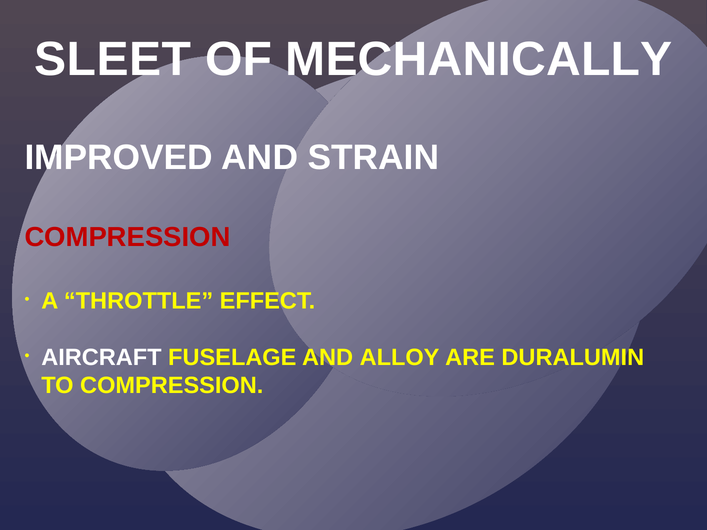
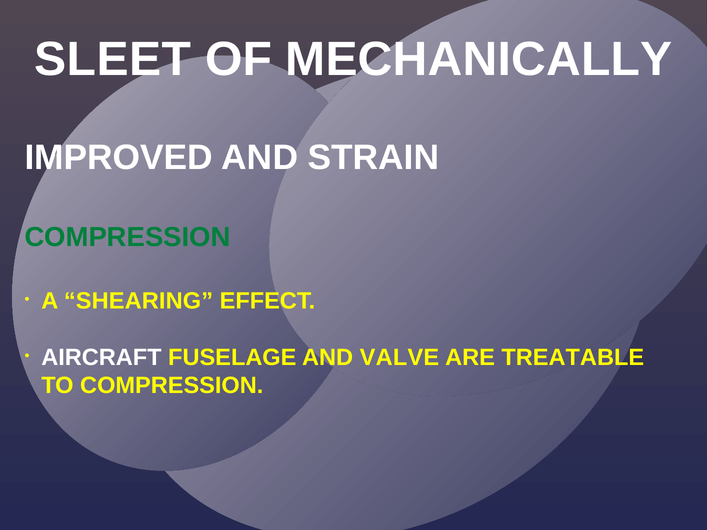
COMPRESSION colour: red -> green (128, 237)
THROTTLE: THROTTLE -> SHEARING (138, 301)
ALLOY: ALLOY -> VALVE (399, 357)
DURALUMIN: DURALUMIN -> TREATABLE (573, 357)
